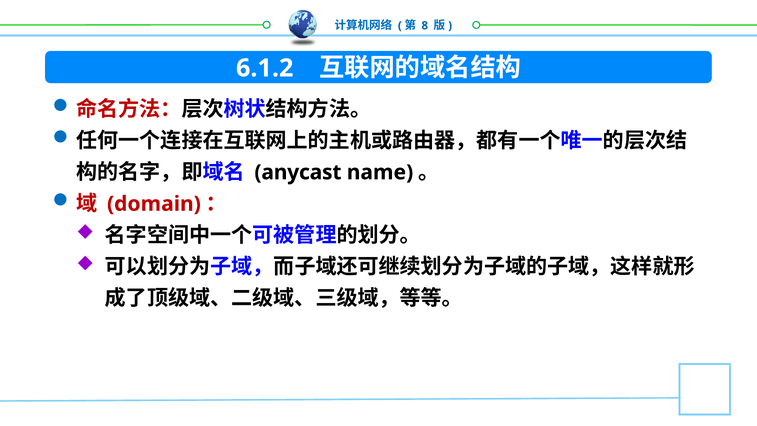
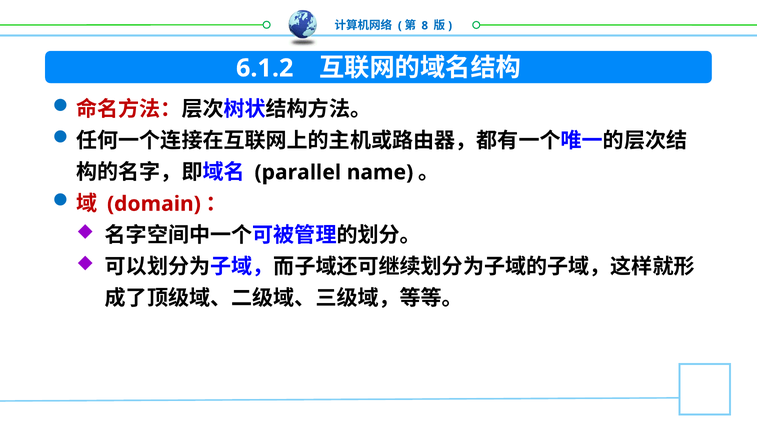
anycast: anycast -> parallel (298, 172)
